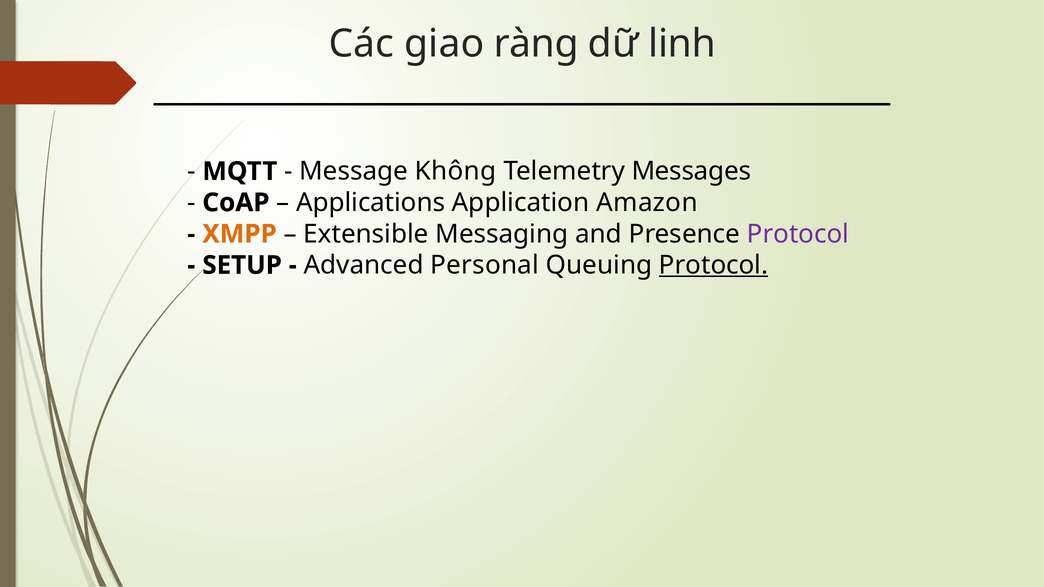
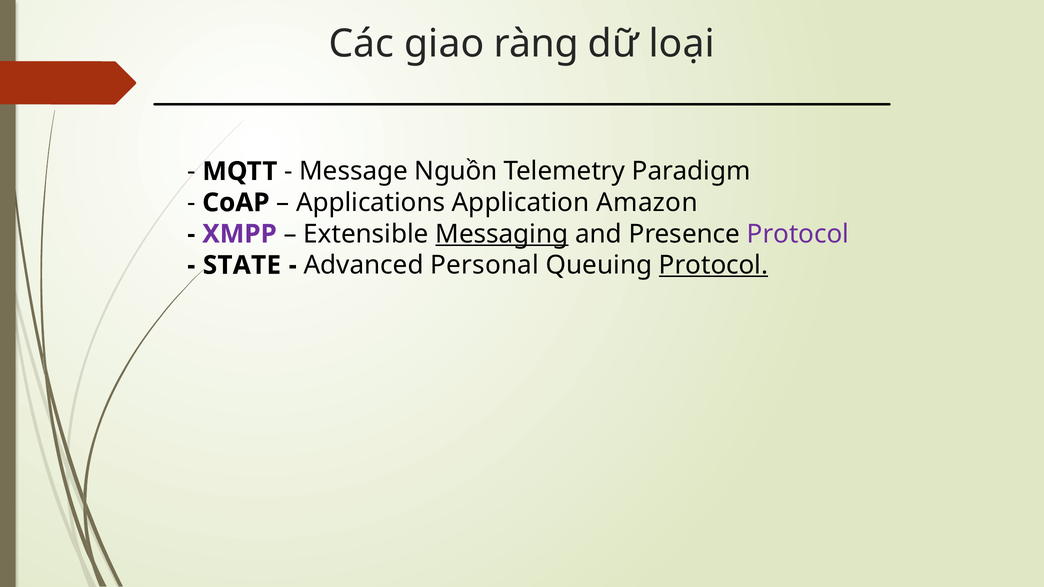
linh: linh -> loại (682, 44)
Không: Không -> Nguồn (456, 171)
Messages: Messages -> Paradigm (691, 171)
XMPP colour: orange -> purple (240, 234)
Messaging underline: none -> present (502, 234)
SETUP: SETUP -> STATE (242, 265)
